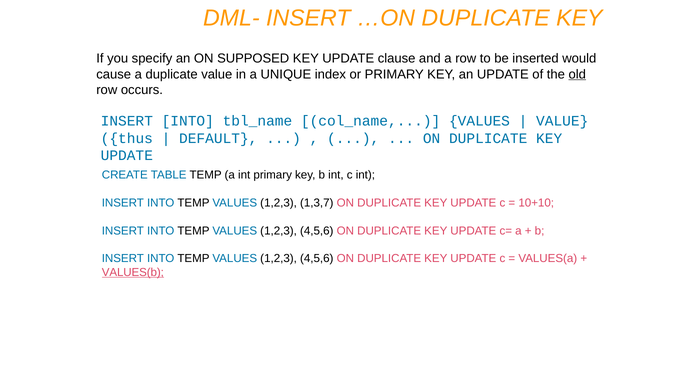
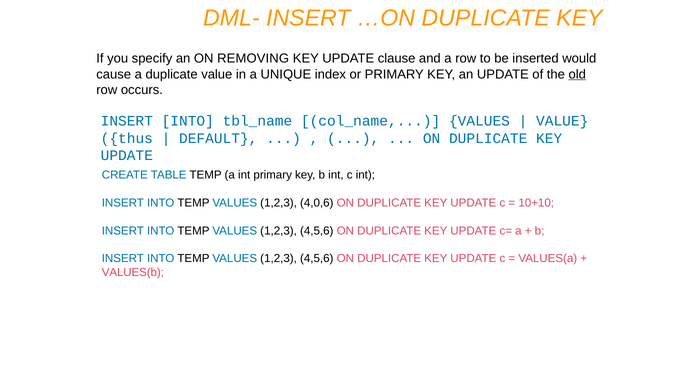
SUPPOSED: SUPPOSED -> REMOVING (253, 59)
1,3,7: 1,3,7 -> 4,0,6 (317, 203)
VALUES(b underline: present -> none (133, 272)
